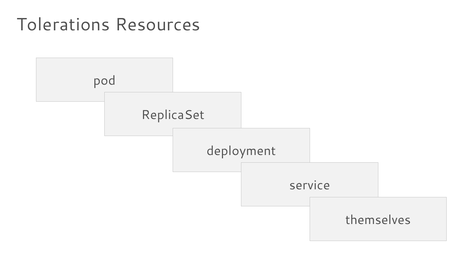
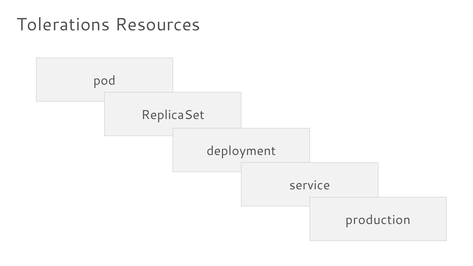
themselves: themselves -> production (378, 220)
